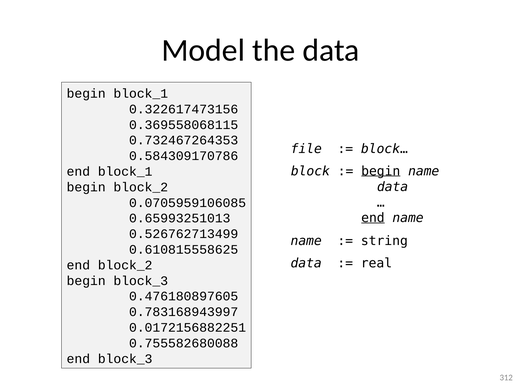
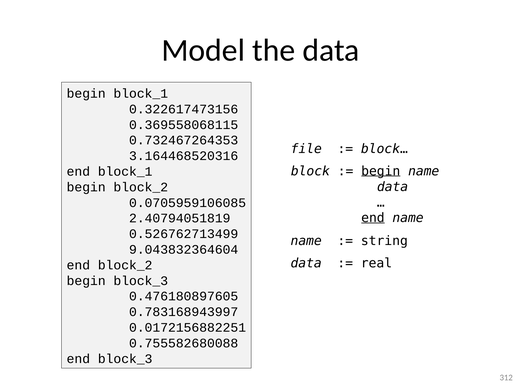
0.584309170786: 0.584309170786 -> 3.164468520316 (184, 156)
0.65993251013: 0.65993251013 -> 2.40794051819 (180, 218)
0.610815558625: 0.610815558625 -> 9.043832364604 (184, 250)
